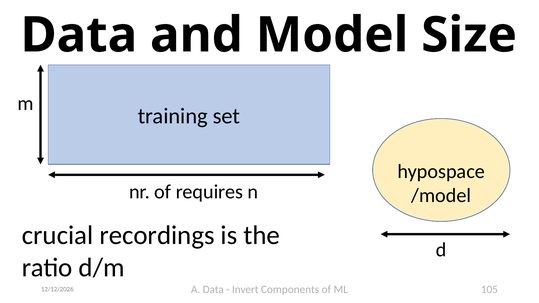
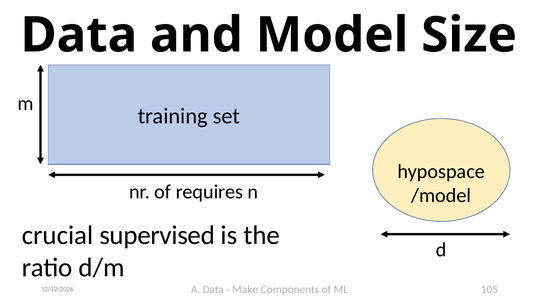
recordings: recordings -> supervised (157, 236)
Invert: Invert -> Make (245, 290)
